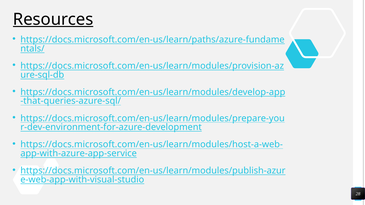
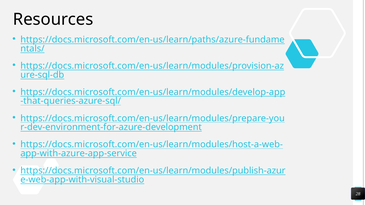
Resources underline: present -> none (53, 19)
